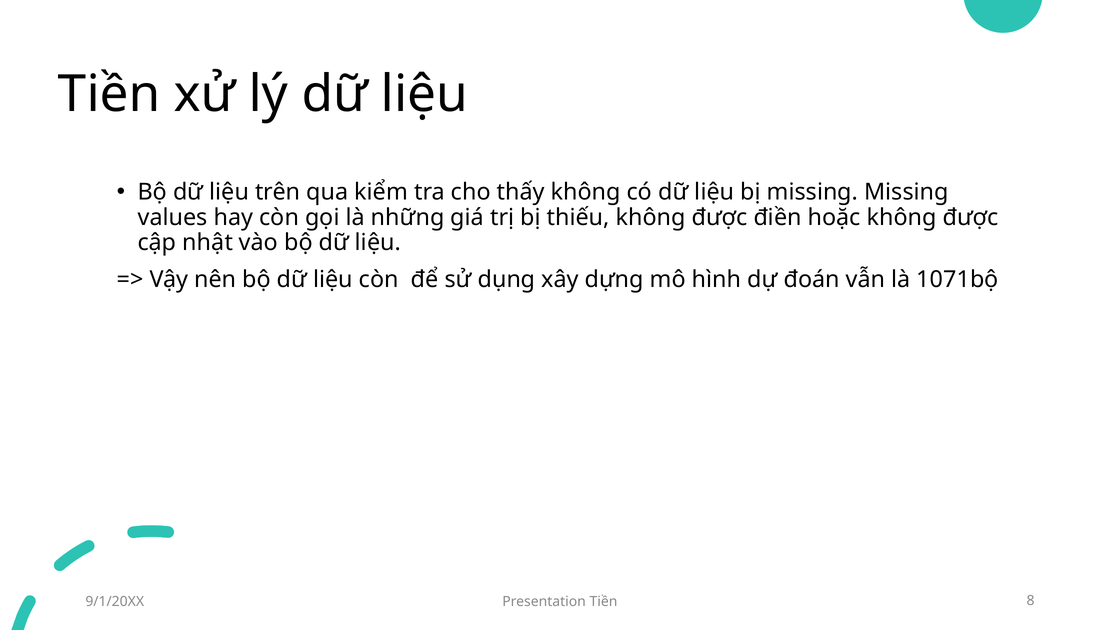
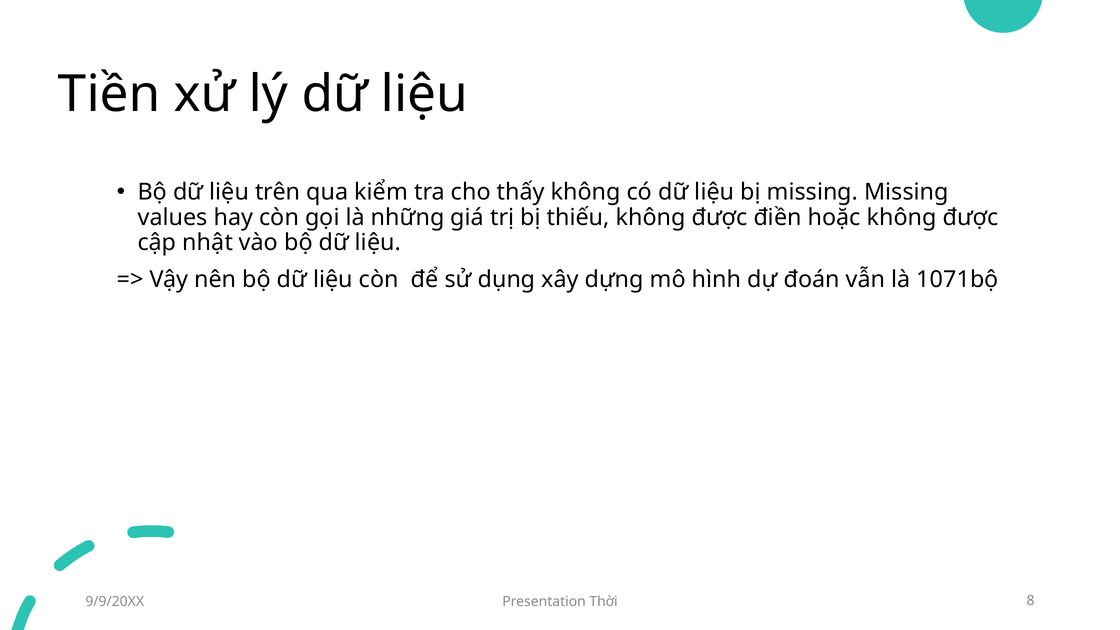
9/1/20XX: 9/1/20XX -> 9/9/20XX (115, 602)
Presentation Tiền: Tiền -> Thời (604, 602)
